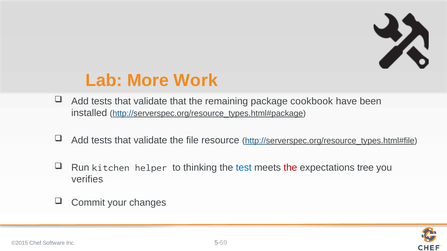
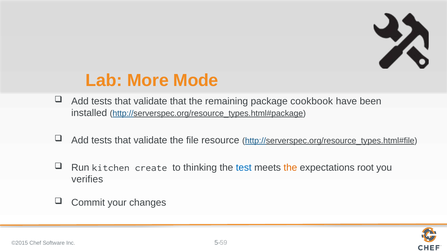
Work: Work -> Mode (196, 80)
helper: helper -> create (151, 168)
the colour: red -> orange (290, 168)
tree: tree -> root (365, 168)
